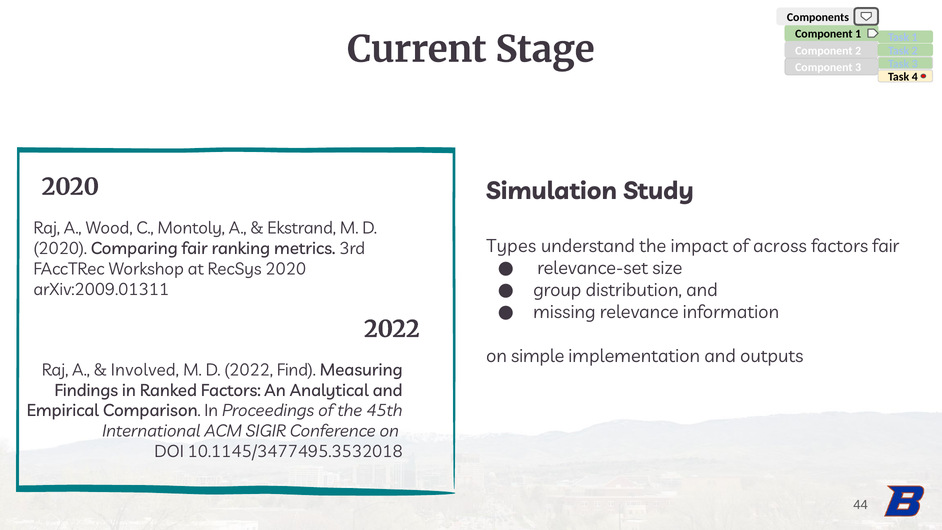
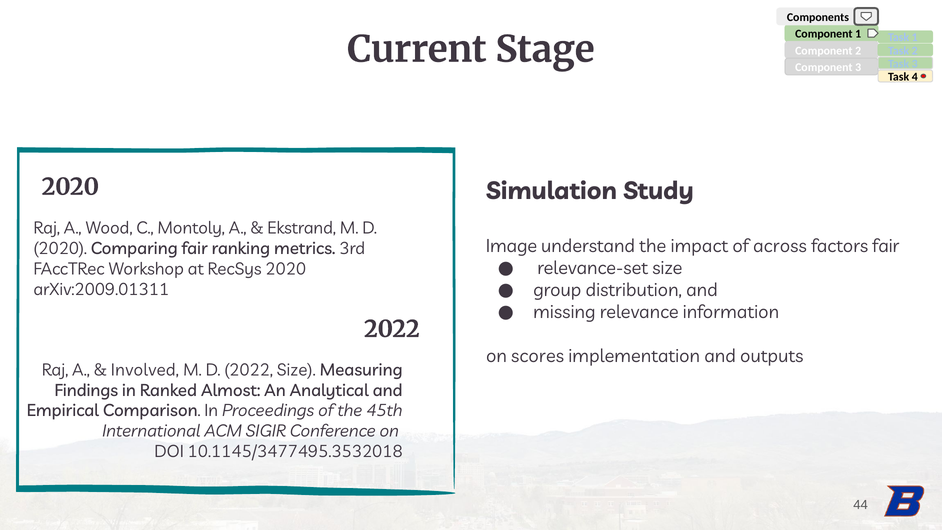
Types: Types -> Image (512, 246)
simple: simple -> scores (538, 356)
2022 Find: Find -> Size (296, 370)
Ranked Factors: Factors -> Almost (231, 390)
